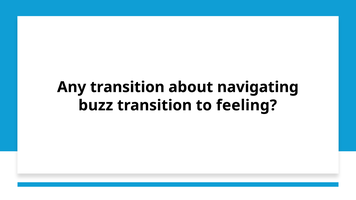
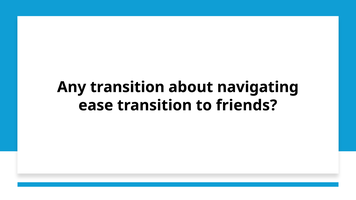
buzz: buzz -> ease (96, 105)
feeling: feeling -> friends (247, 105)
